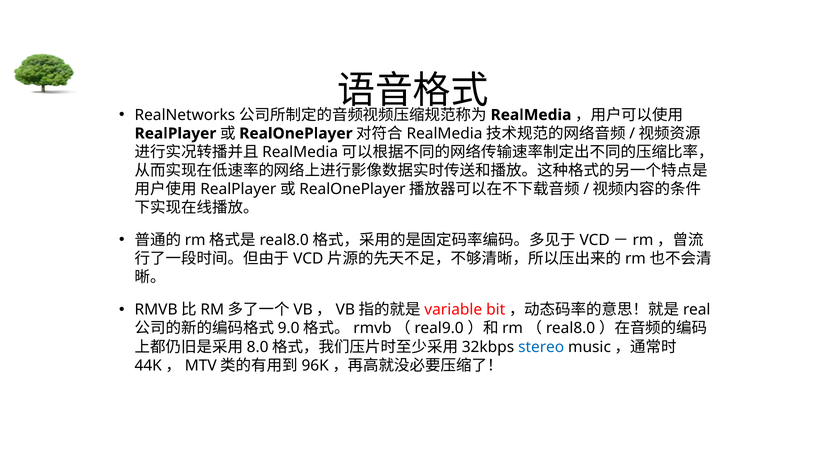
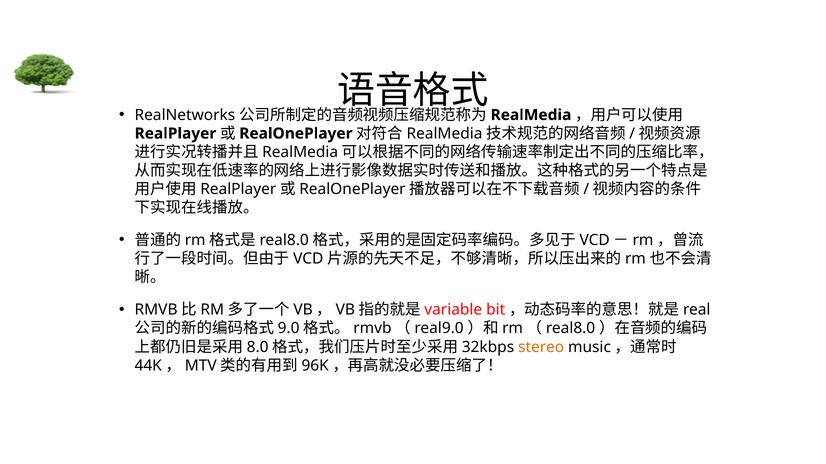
stereo colour: blue -> orange (541, 347)
